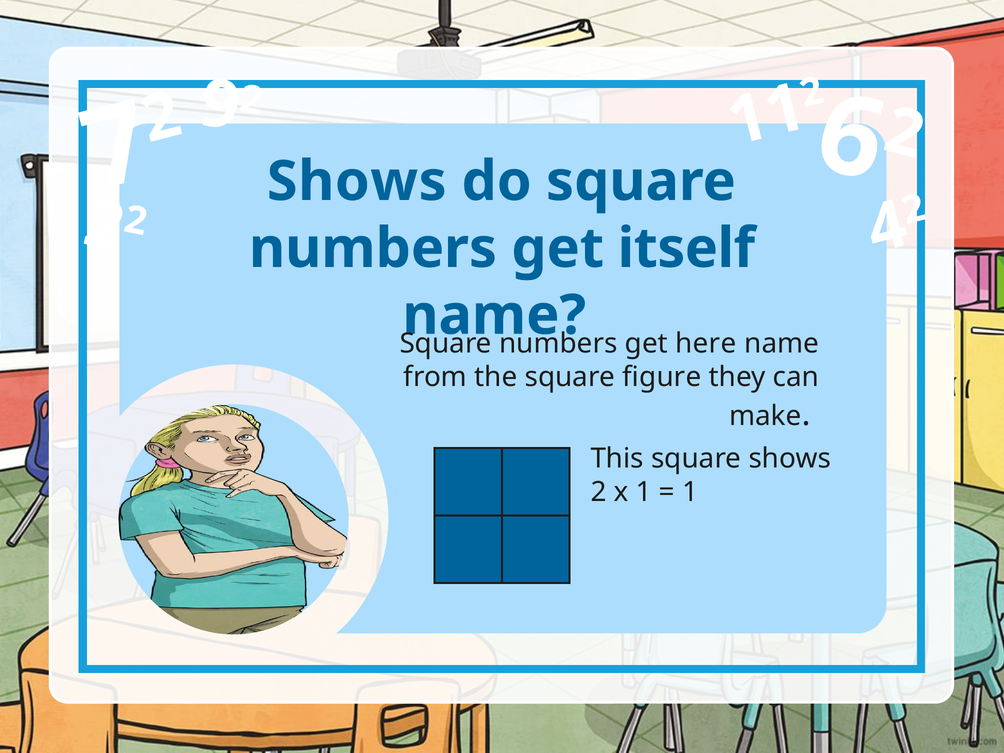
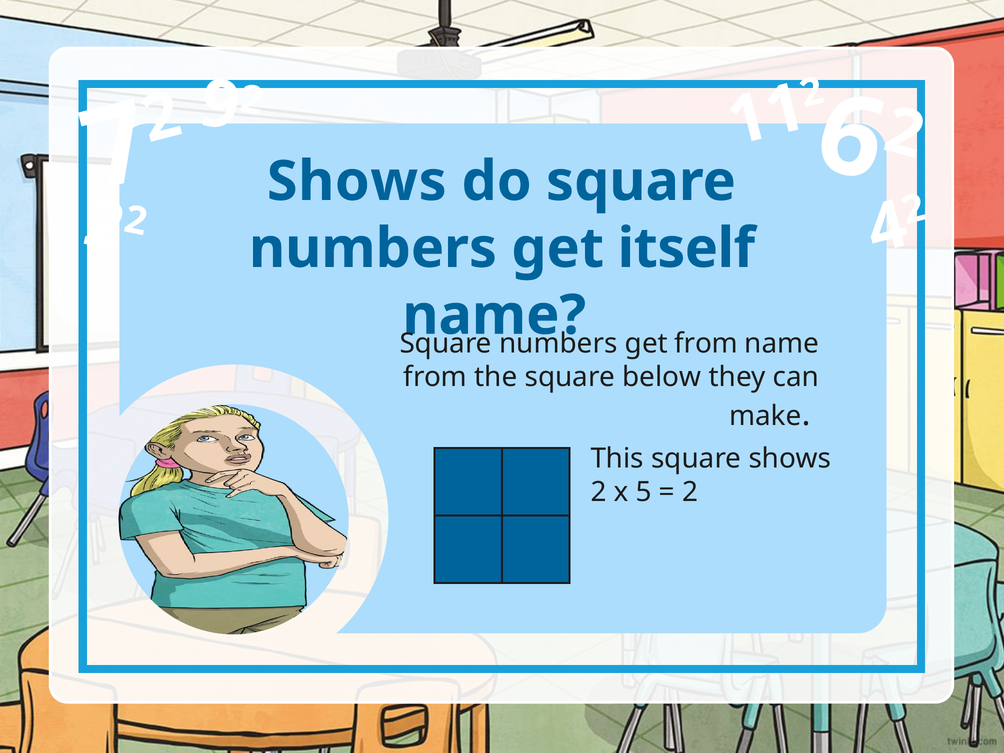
get here: here -> from (706, 344)
figure: figure -> below (662, 377)
x 1: 1 -> 5 (644, 492)
1: 1 -> 2 (690, 492)
